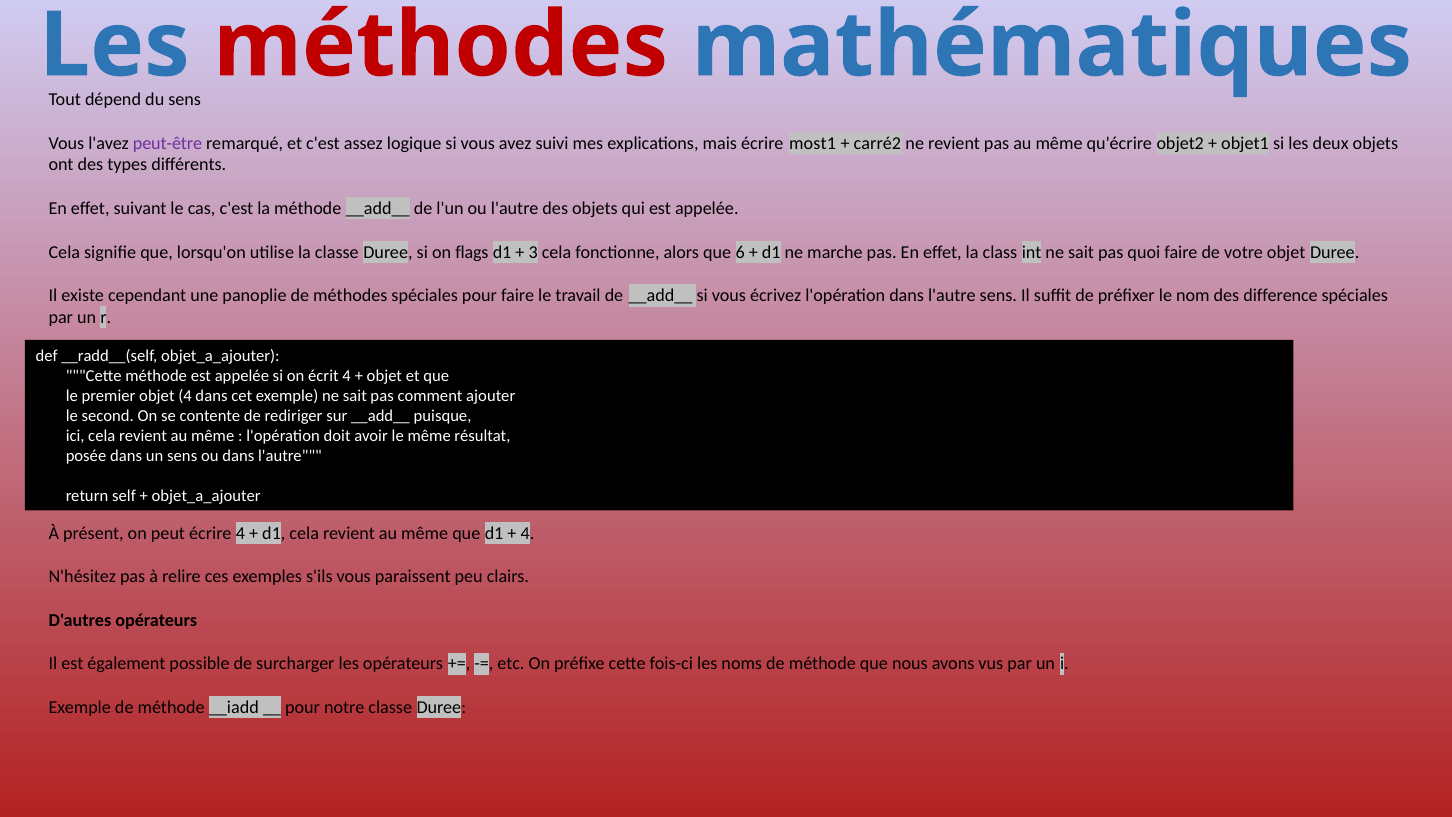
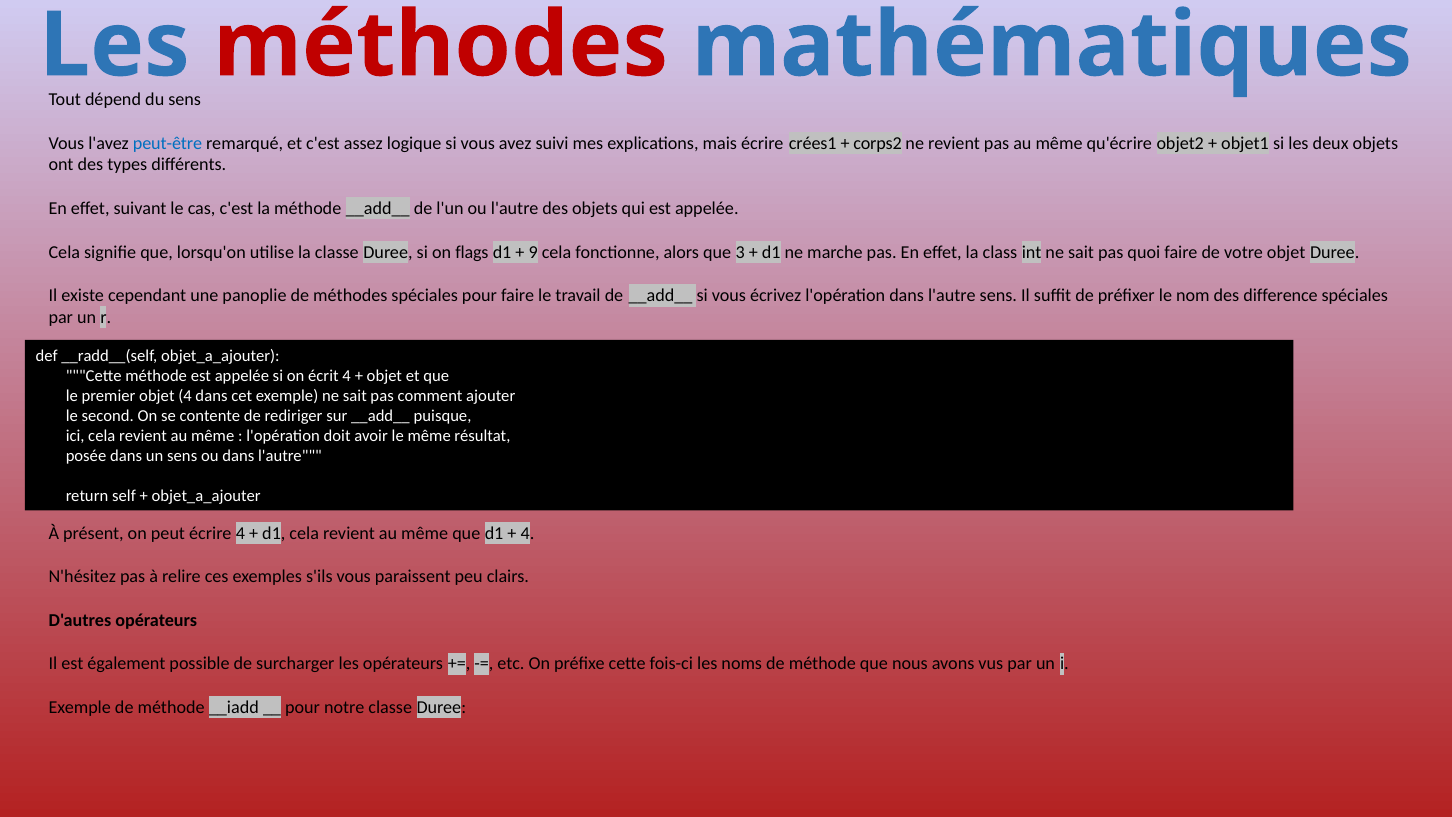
peut-être colour: purple -> blue (168, 143)
most1: most1 -> crées1 (813, 143)
carré2: carré2 -> corps2 (878, 143)
3: 3 -> 9 (533, 252)
6: 6 -> 3 (740, 252)
